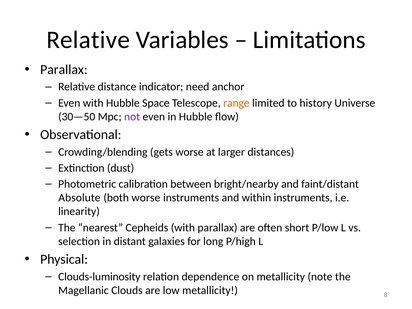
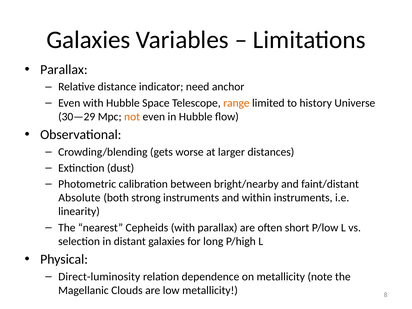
Relative: Relative -> Galaxies (88, 40)
30—50: 30—50 -> 30—29 (77, 117)
not colour: purple -> orange (132, 117)
both worse: worse -> strong (146, 198)
Clouds-luminosity: Clouds-luminosity -> Direct-luminosity (99, 277)
